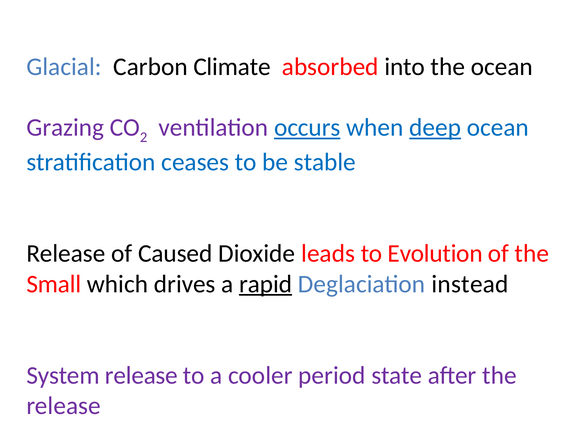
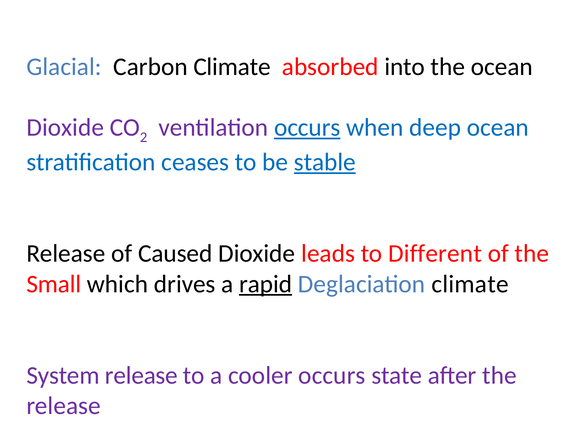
Grazing: Grazing -> Dioxide (65, 127)
deep underline: present -> none (435, 127)
stable underline: none -> present (325, 162)
Evolution: Evolution -> Different (435, 253)
Deglaciation instead: instead -> climate (470, 284)
cooler period: period -> occurs (332, 375)
